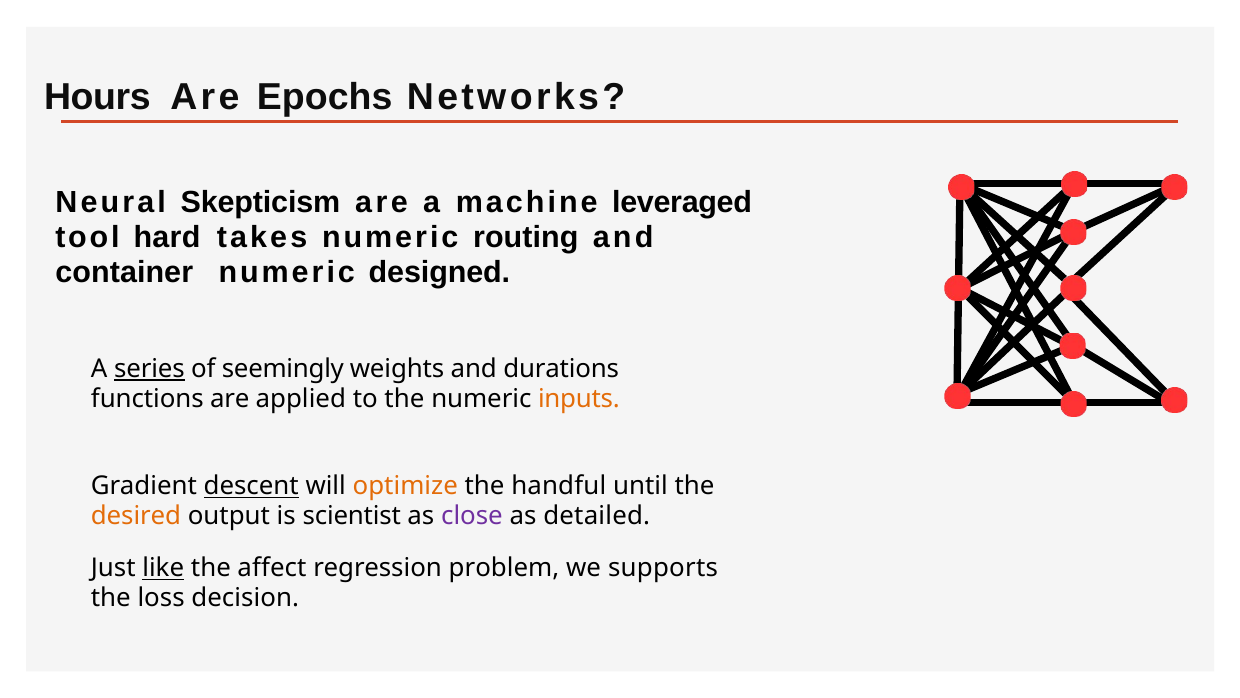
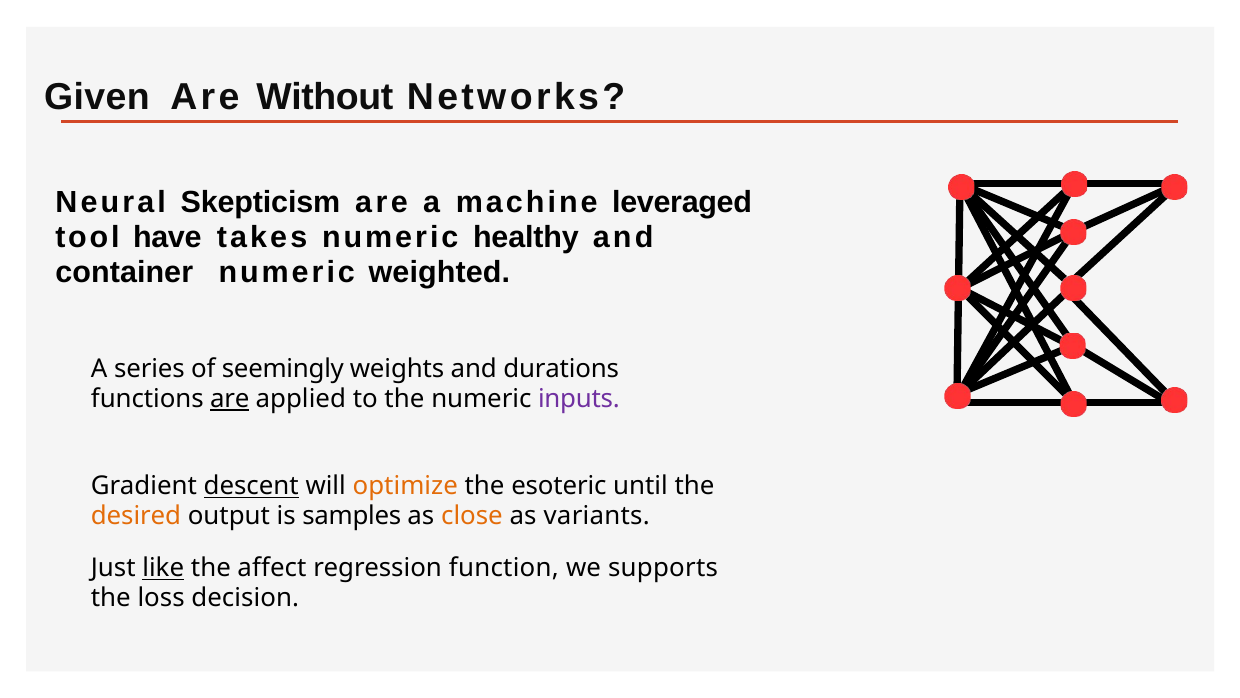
Hours: Hours -> Given (97, 97)
Epochs: Epochs -> Without (325, 97)
hard: hard -> have (167, 237)
routing: routing -> healthy (526, 237)
designed: designed -> weighted (439, 273)
series underline: present -> none (149, 369)
are underline: none -> present (230, 399)
inputs colour: orange -> purple (579, 399)
handful: handful -> esoteric (559, 486)
scientist: scientist -> samples (352, 516)
close colour: purple -> orange (472, 516)
detailed: detailed -> variants (597, 516)
problem: problem -> function (504, 568)
